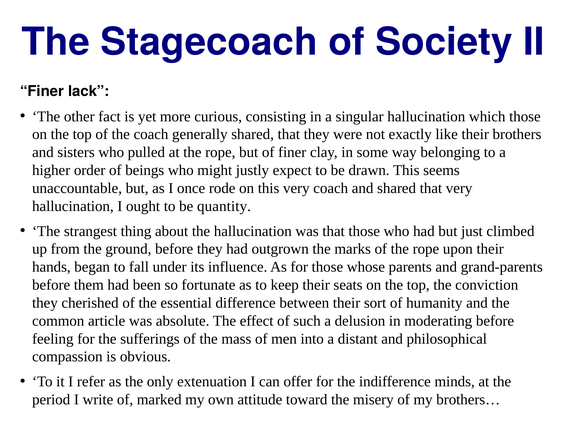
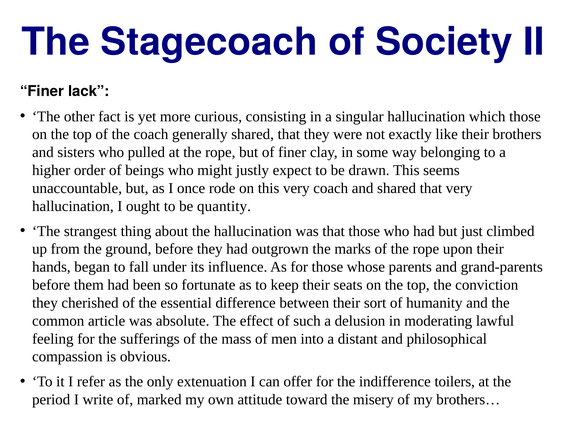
moderating before: before -> lawful (495, 321)
minds: minds -> toilers (455, 382)
